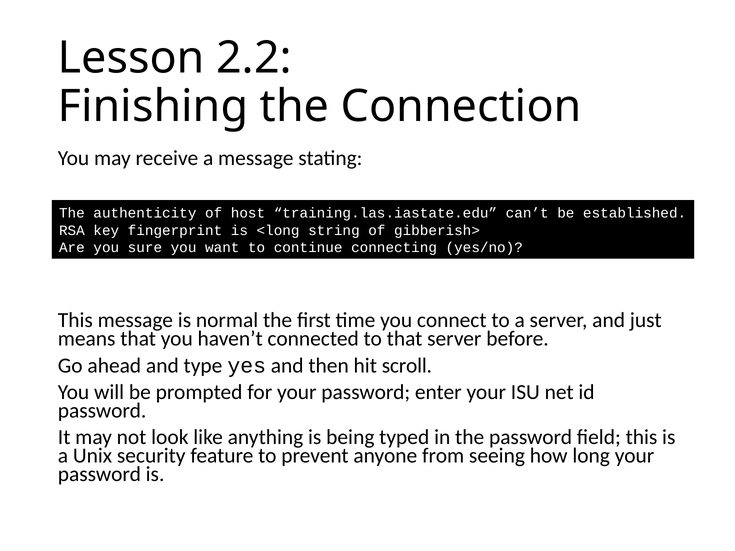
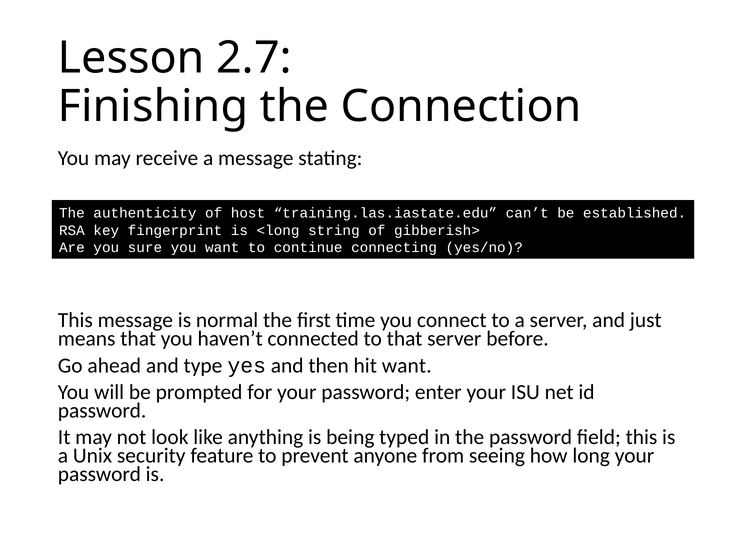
2.2: 2.2 -> 2.7 (254, 58)
hit scroll: scroll -> want (407, 366)
